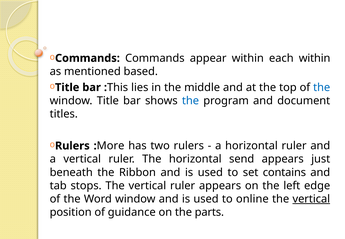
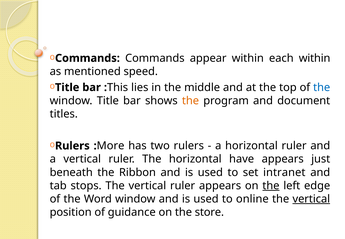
based: based -> speed (141, 71)
the colour: blue -> orange (190, 101)
send: send -> have (242, 159)
contains: contains -> intranet (284, 172)
the underline: none -> present (271, 186)
parts: parts -> store (209, 212)
